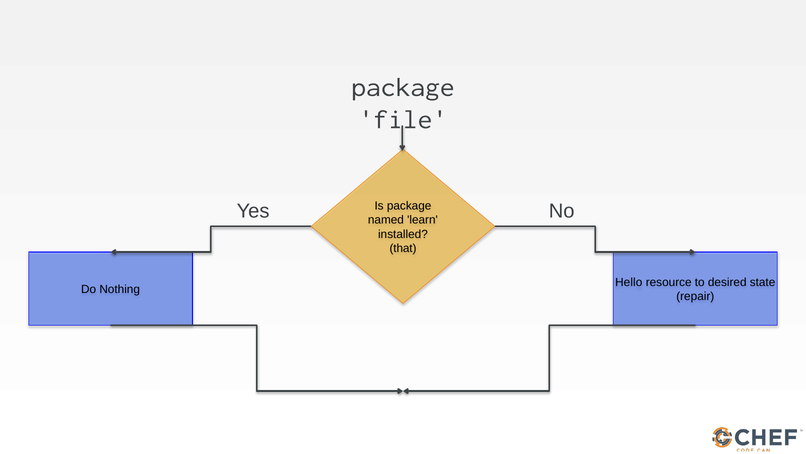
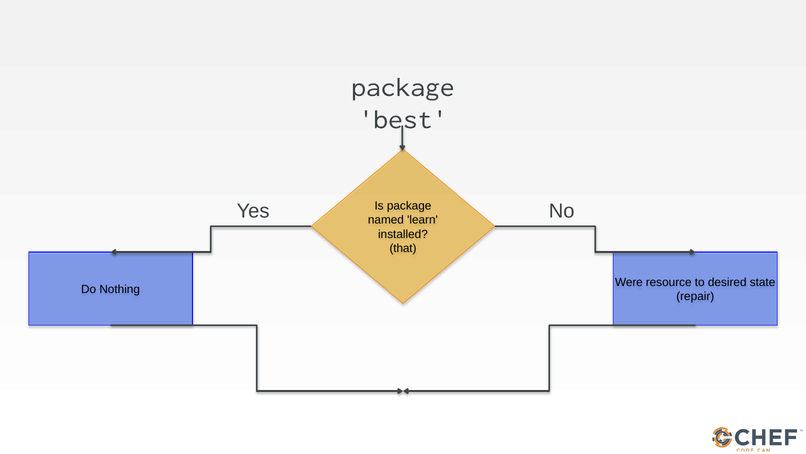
file: file -> best (403, 119)
Hello: Hello -> Were (629, 282)
